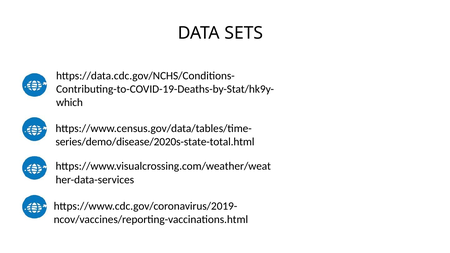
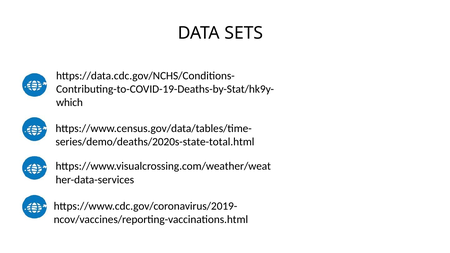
series/demo/disease/2020s-state-total.html: series/demo/disease/2020s-state-total.html -> series/demo/deaths/2020s-state-total.html (155, 142)
